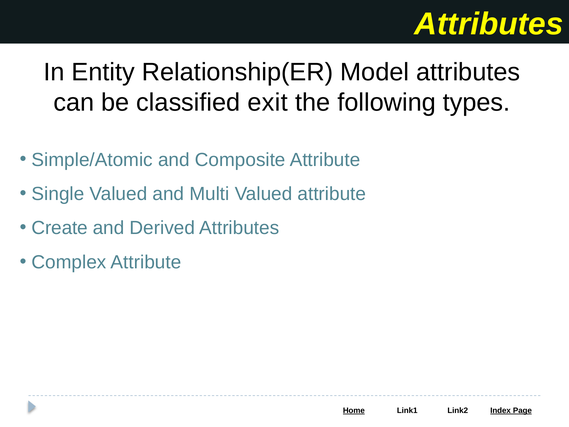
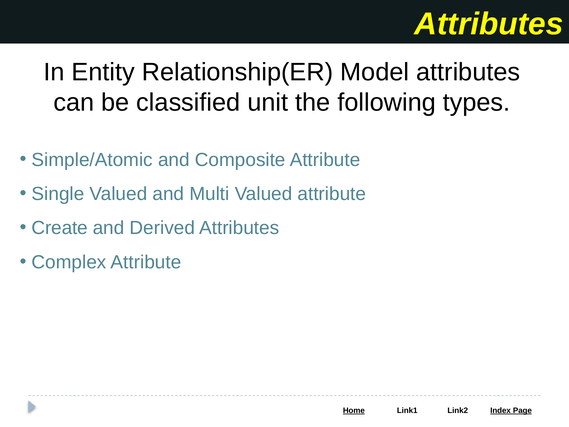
exit: exit -> unit (268, 103)
